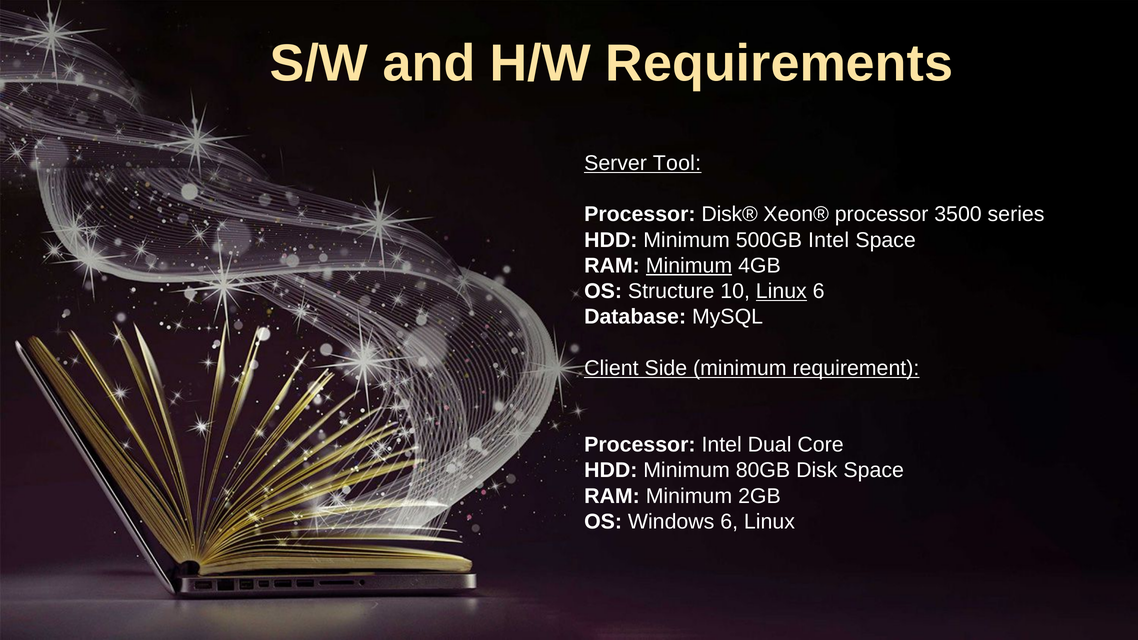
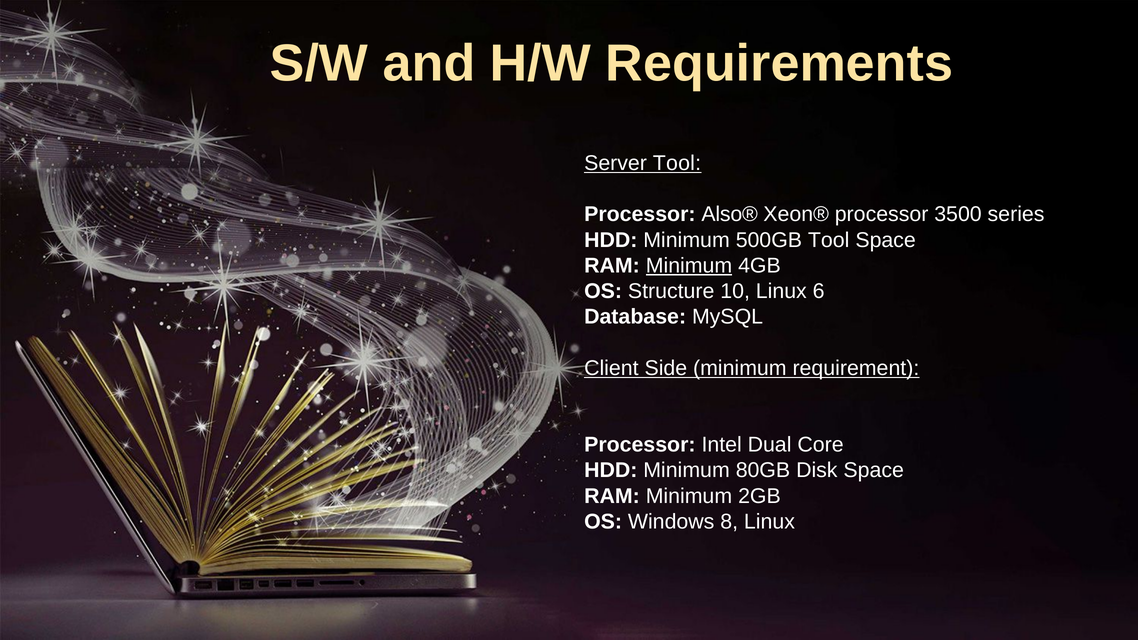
Disk®: Disk® -> Also® (730, 214)
500GB Intel: Intel -> Tool (829, 240)
Linux underline: present -> none (781, 291)
Windows 6: 6 -> 8 (729, 522)
